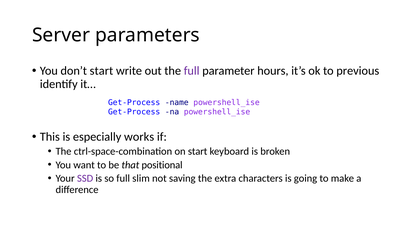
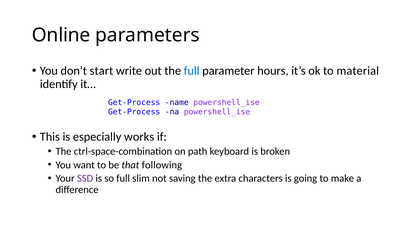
Server: Server -> Online (61, 35)
full colour: purple -> blue (192, 71)
previous: previous -> material (358, 71)
on start: start -> path (198, 152)
positional: positional -> following (162, 165)
